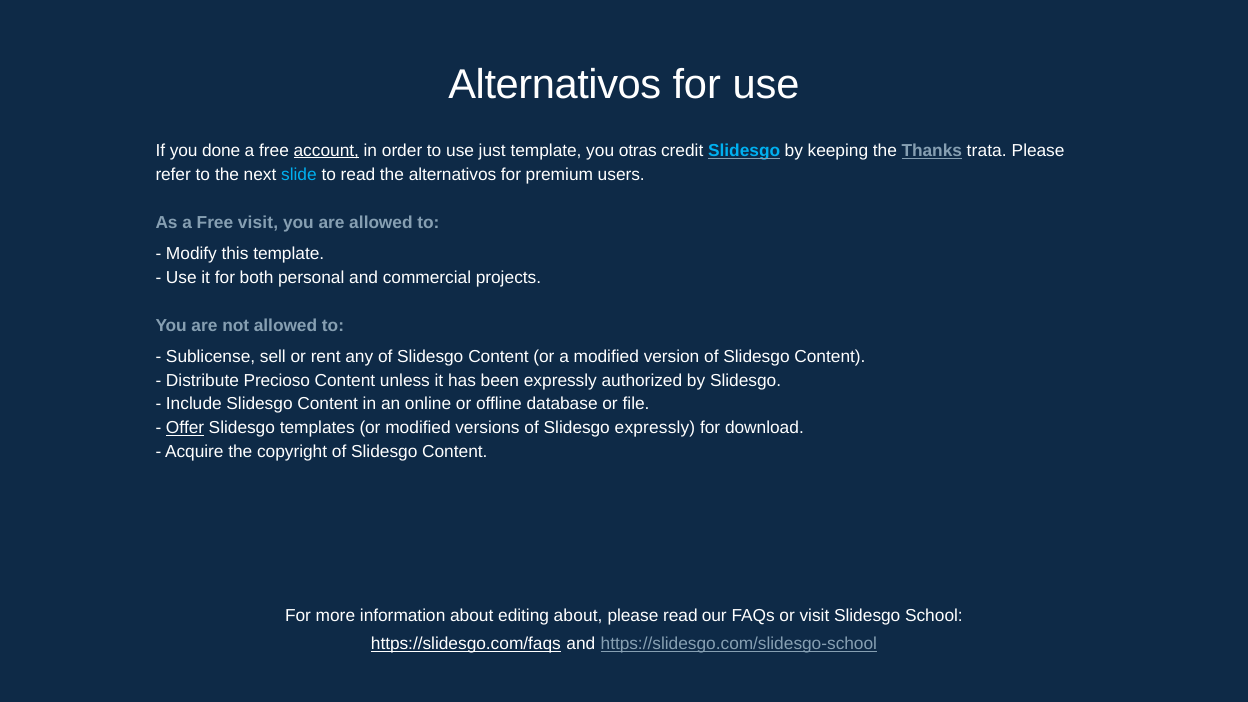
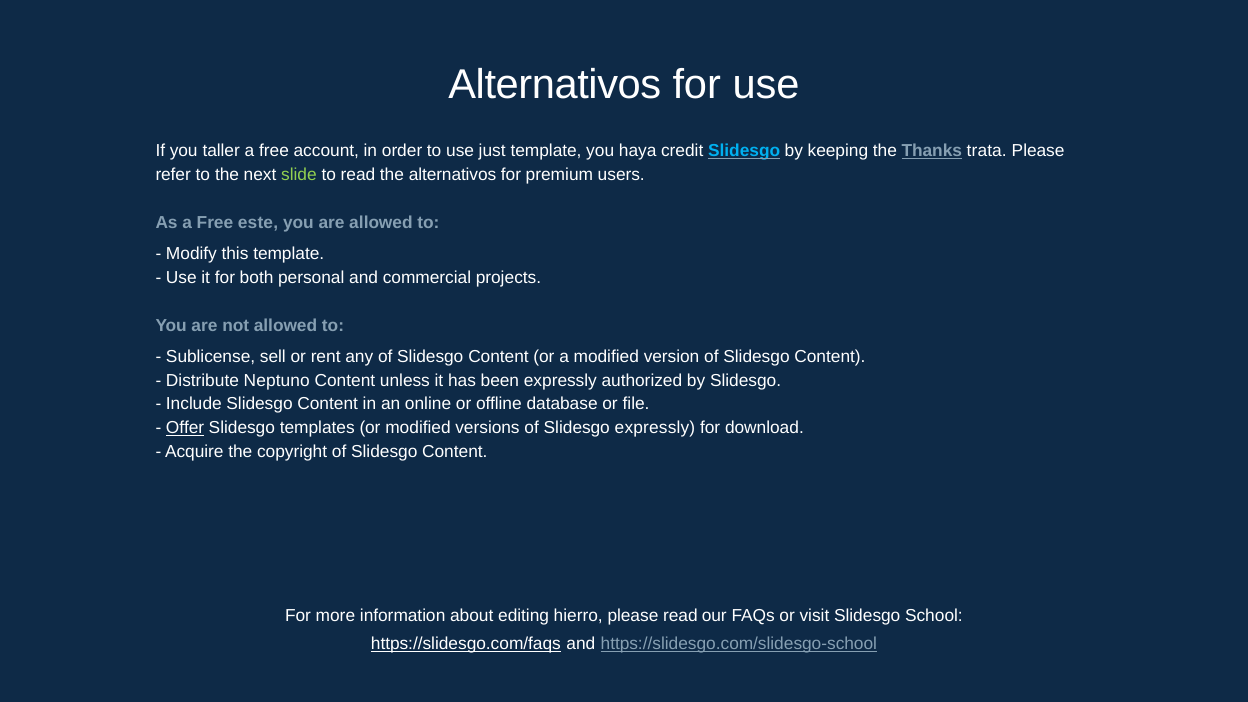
done: done -> taller (221, 150)
account underline: present -> none (326, 150)
otras: otras -> haya (638, 150)
slide colour: light blue -> light green (299, 174)
Free visit: visit -> este (258, 223)
Precioso: Precioso -> Neptuno (277, 380)
editing about: about -> hierro (578, 616)
